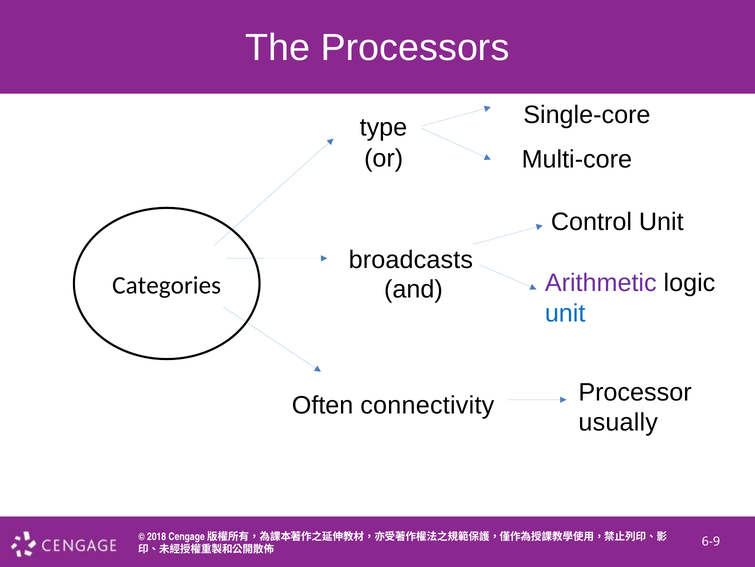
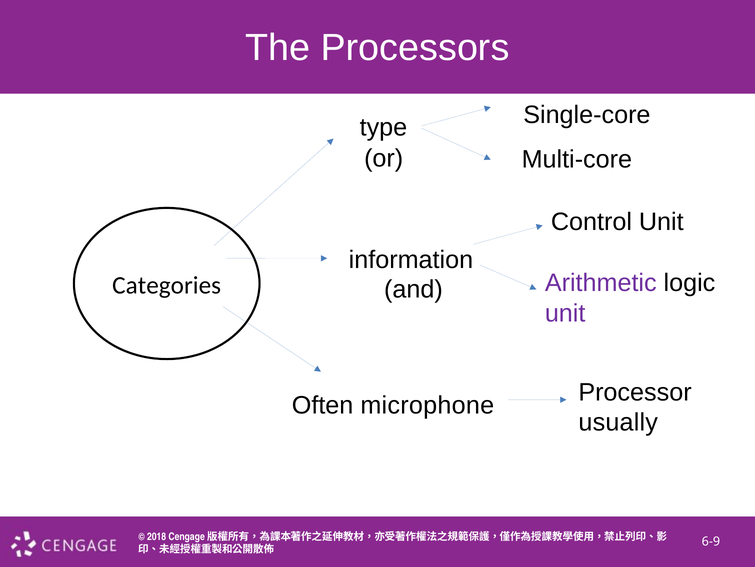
broadcasts: broadcasts -> information (411, 260)
unit colour: blue -> purple (565, 313)
connectivity: connectivity -> microphone (427, 405)
